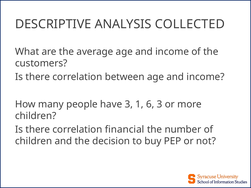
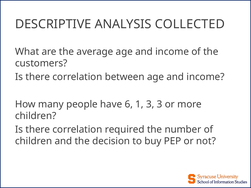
have 3: 3 -> 6 (129, 104)
1 6: 6 -> 3 (150, 104)
financial: financial -> required (125, 130)
